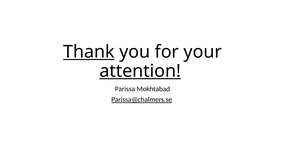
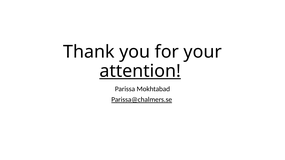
Thank underline: present -> none (89, 52)
